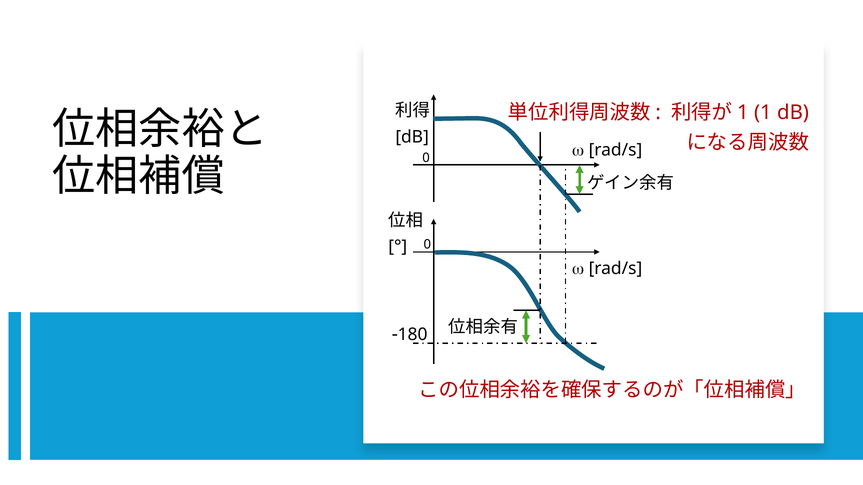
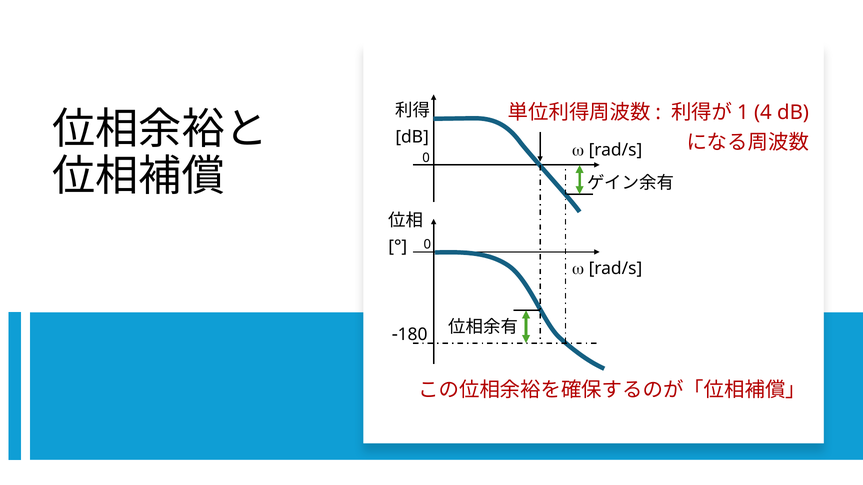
1: 1 -> 4 (763, 113)
